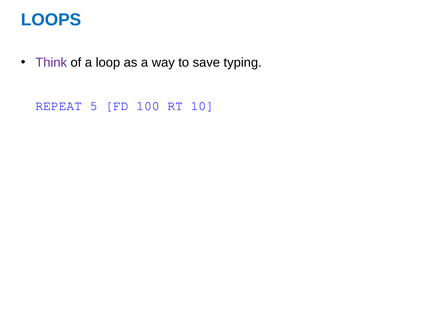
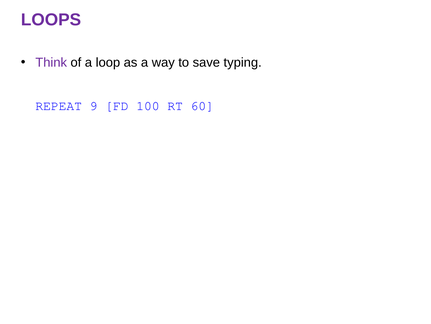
LOOPS colour: blue -> purple (51, 20)
5: 5 -> 9 (94, 106)
10: 10 -> 60 (202, 106)
